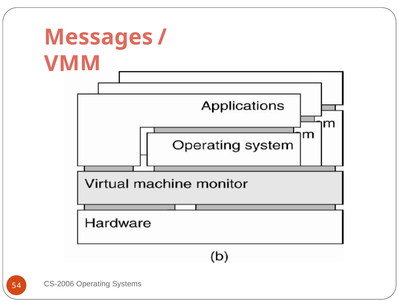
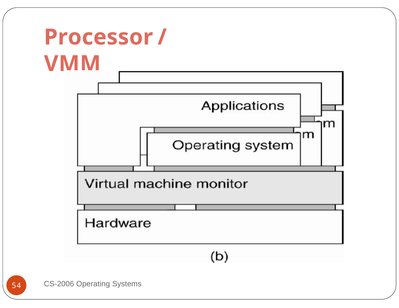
Messages: Messages -> Processor (98, 37)
